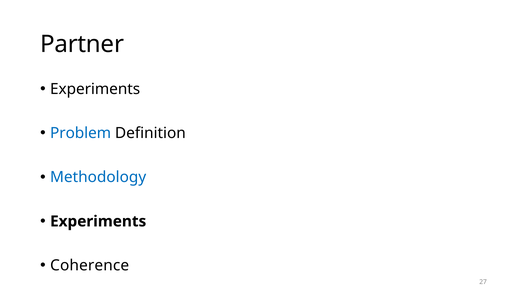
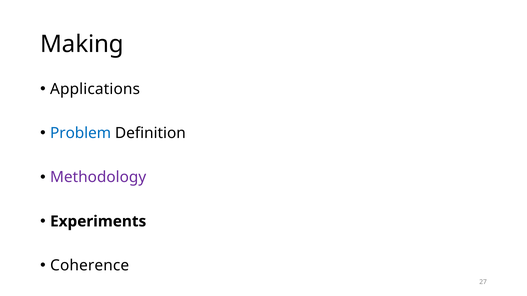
Partner: Partner -> Making (82, 44)
Experiments: Experiments -> Applications (95, 89)
Methodology colour: blue -> purple (98, 177)
